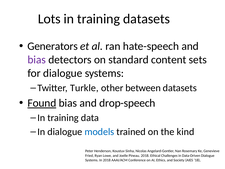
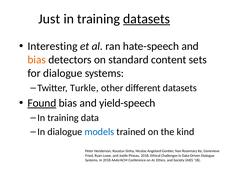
Lots: Lots -> Just (49, 19)
datasets underline: none -> present (147, 19)
Generators: Generators -> Interesting (53, 46)
bias colour: purple -> orange (37, 60)
between: between -> different (143, 88)
drop-speech: drop-speech -> yield-speech (127, 103)
